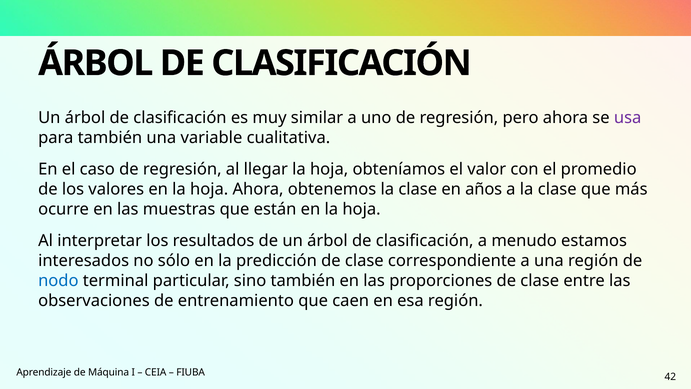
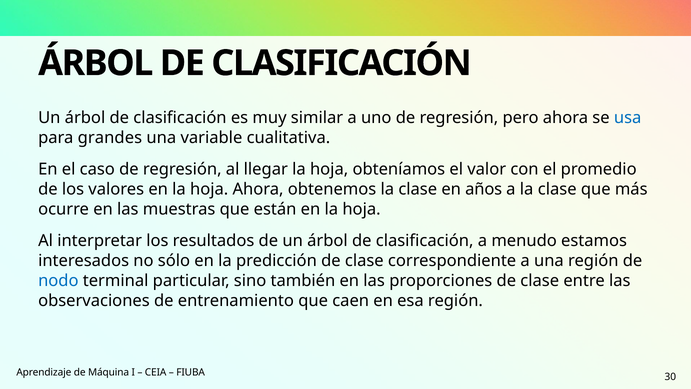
usa colour: purple -> blue (628, 118)
para también: también -> grandes (110, 138)
42: 42 -> 30 (670, 377)
